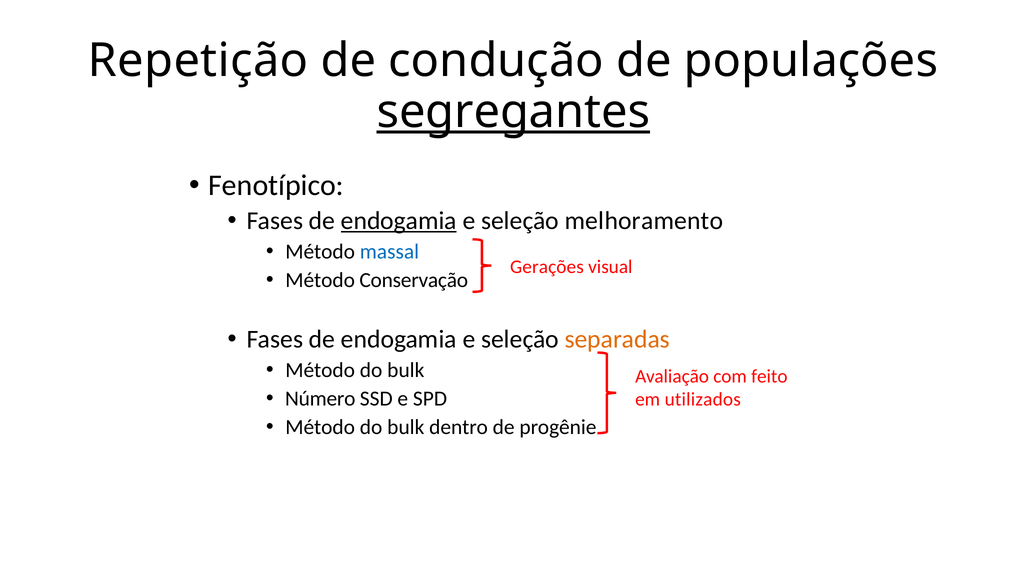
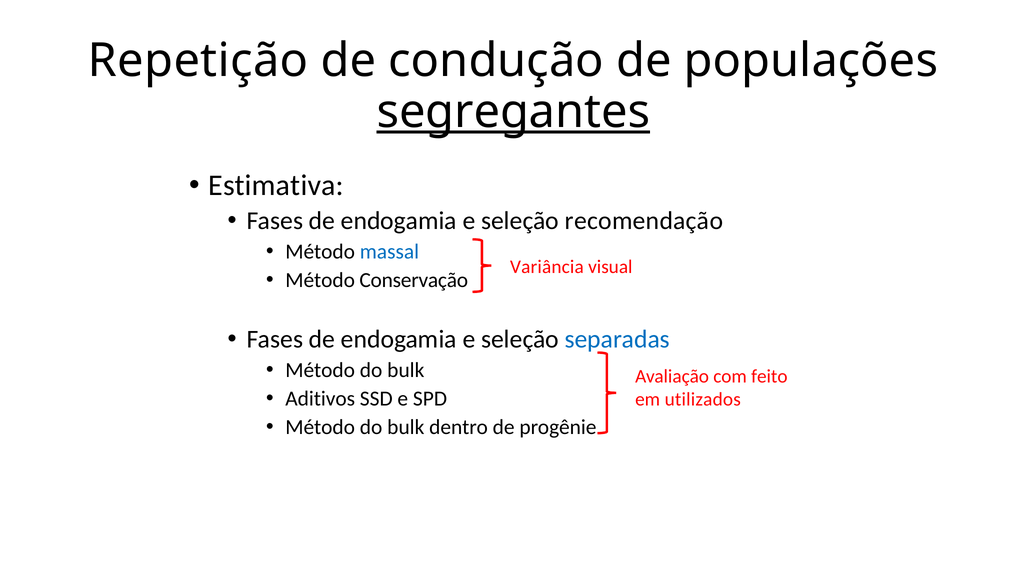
Fenotípico: Fenotípico -> Estimativa (276, 185)
endogamia underline: present -> none (399, 221)
melhoramento: melhoramento -> recomendação (644, 221)
Gerações: Gerações -> Variância (547, 267)
separadas colour: orange -> blue (617, 339)
Número: Número -> Aditivos (320, 398)
